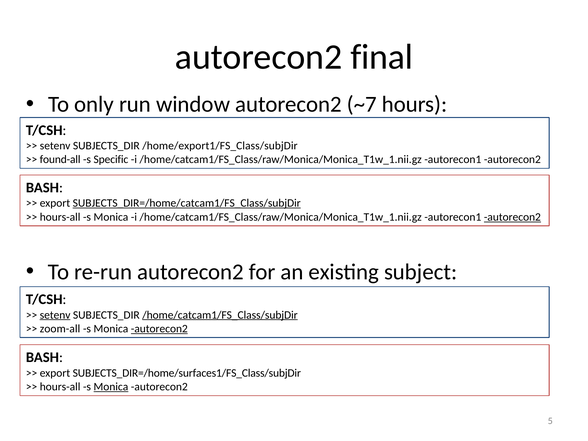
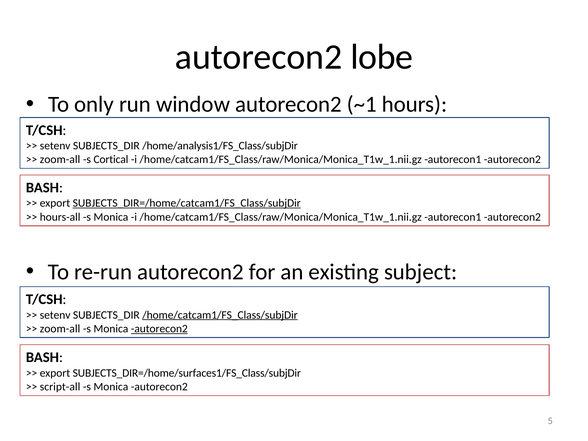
final: final -> lobe (382, 57)
~7: ~7 -> ~1 (362, 104)
/home/export1/FS_Class/subjDir: /home/export1/FS_Class/subjDir -> /home/analysis1/FS_Class/subjDir (220, 146)
found-all: found-all -> zoom-all (60, 159)
Specific: Specific -> Cortical (111, 159)
autorecon2 underline: present -> none (512, 217)
setenv underline: present -> none (55, 315)
hours-all: hours-all -> script-all (60, 387)
Monica underline: present -> none (111, 387)
